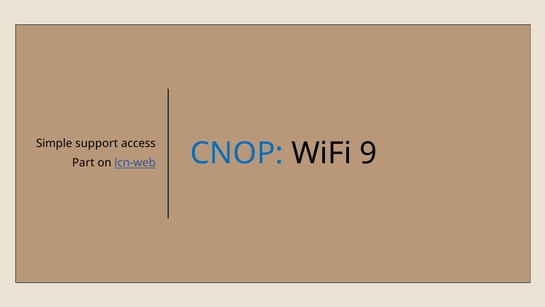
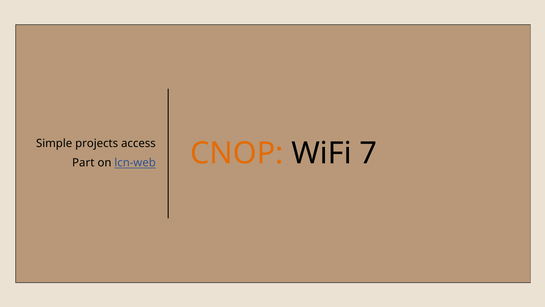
support: support -> projects (97, 143)
CNOP colour: blue -> orange (237, 153)
9: 9 -> 7 (368, 153)
